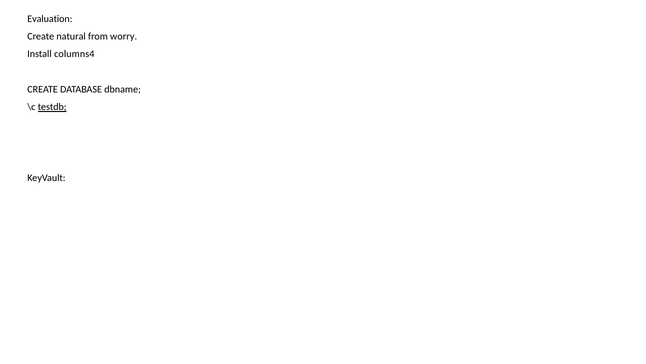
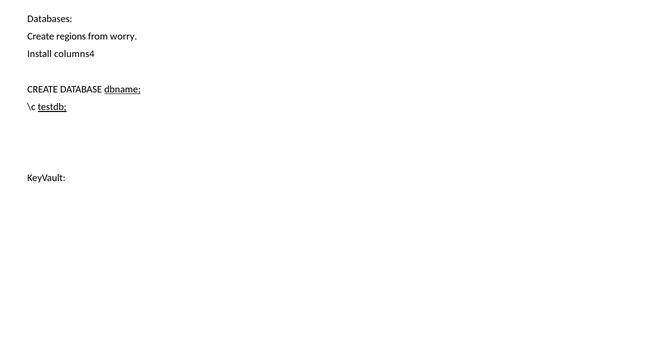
Evaluation: Evaluation -> Databases (50, 19)
natural: natural -> regions (71, 36)
dbname underline: none -> present (122, 89)
